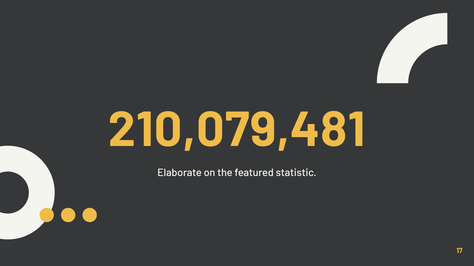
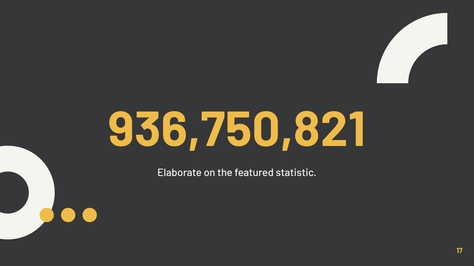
210,079,481: 210,079,481 -> 936,750,821 (237, 130)
